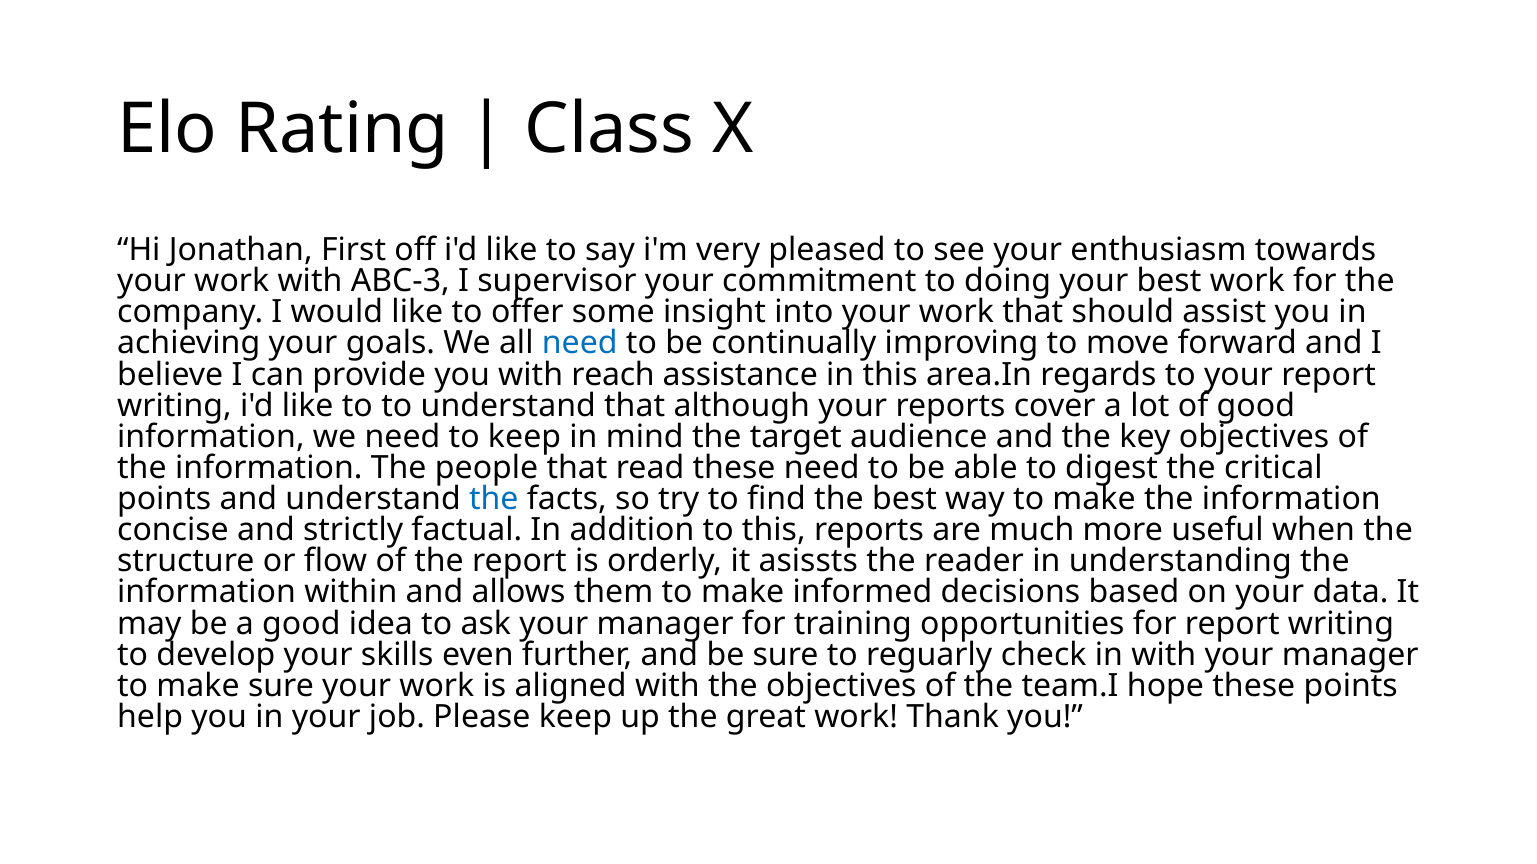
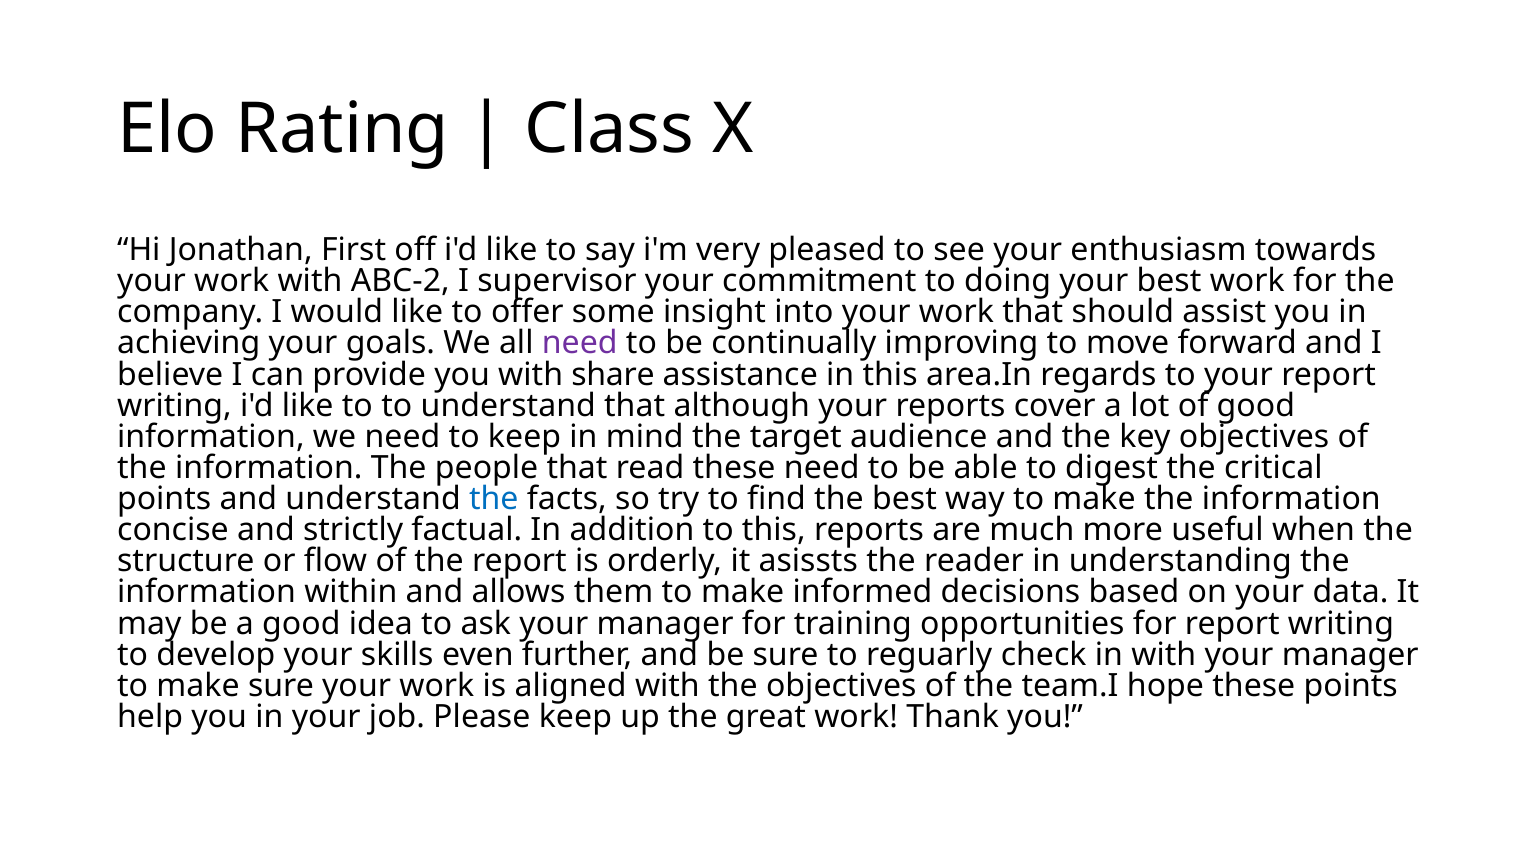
ABC-3: ABC-3 -> ABC-2 (400, 281)
need colour: blue -> purple (580, 344)
reach: reach -> share (613, 375)
